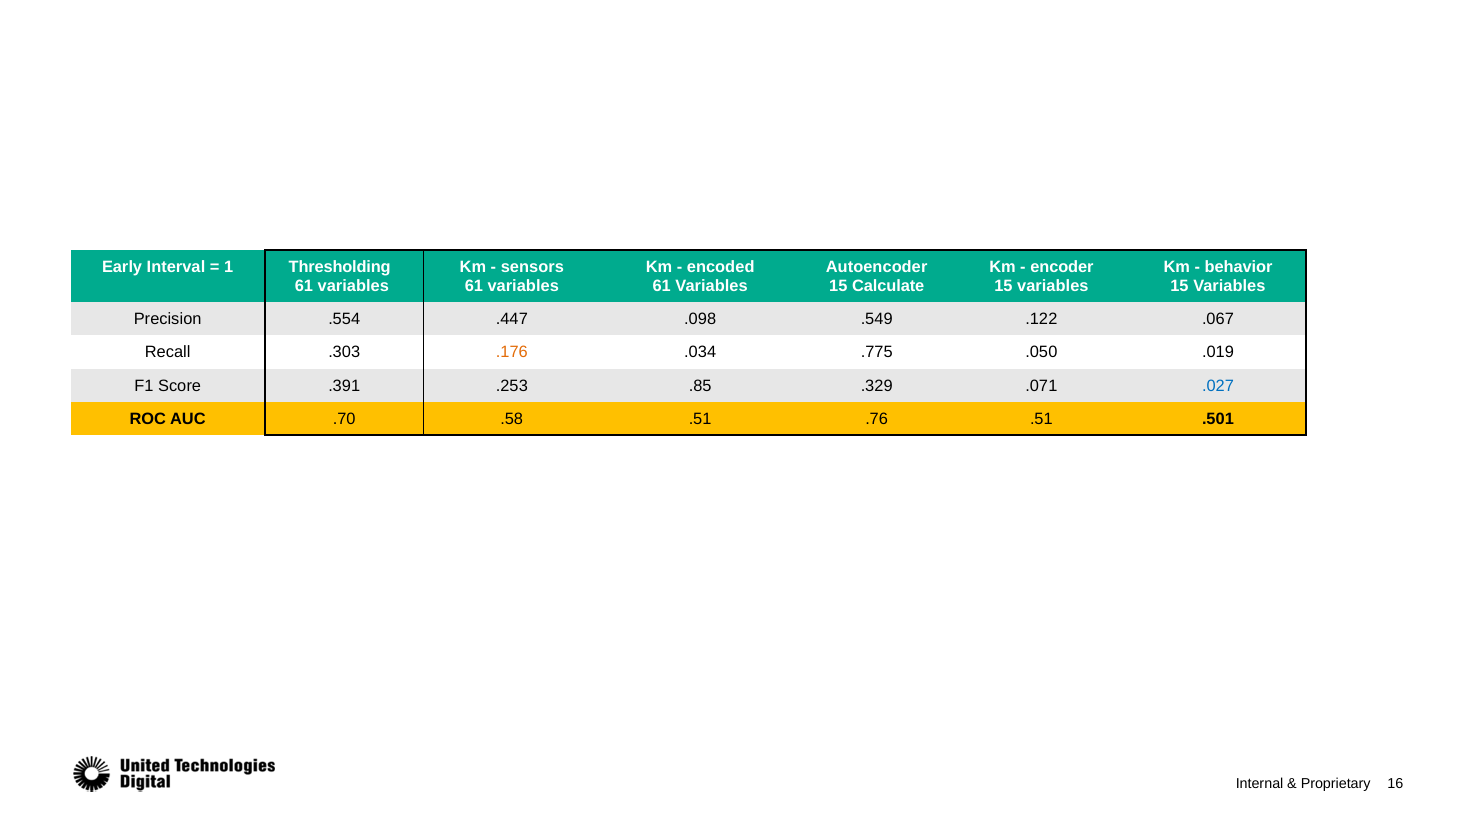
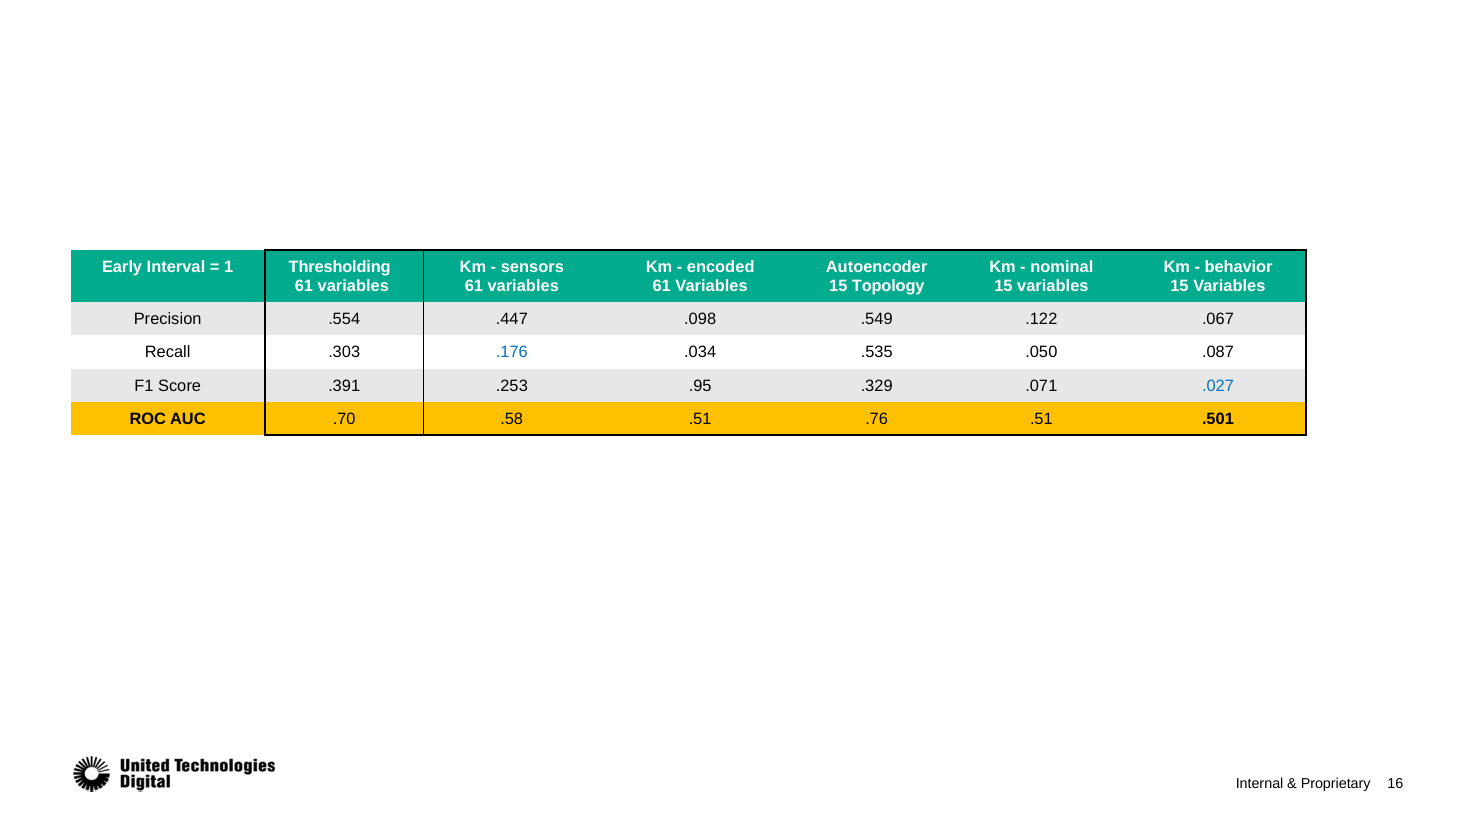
encoder: encoder -> nominal (1062, 267)
Calculate: Calculate -> Topology (888, 286)
.176 colour: orange -> blue (512, 352)
.775: .775 -> .535 (877, 352)
.019: .019 -> .087 (1218, 352)
.85: .85 -> .95 (700, 386)
